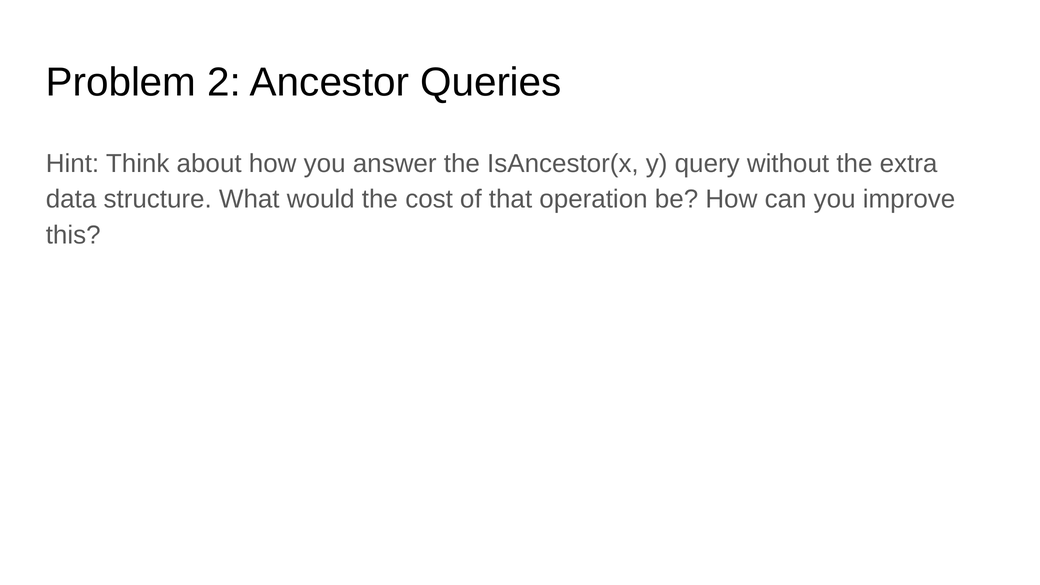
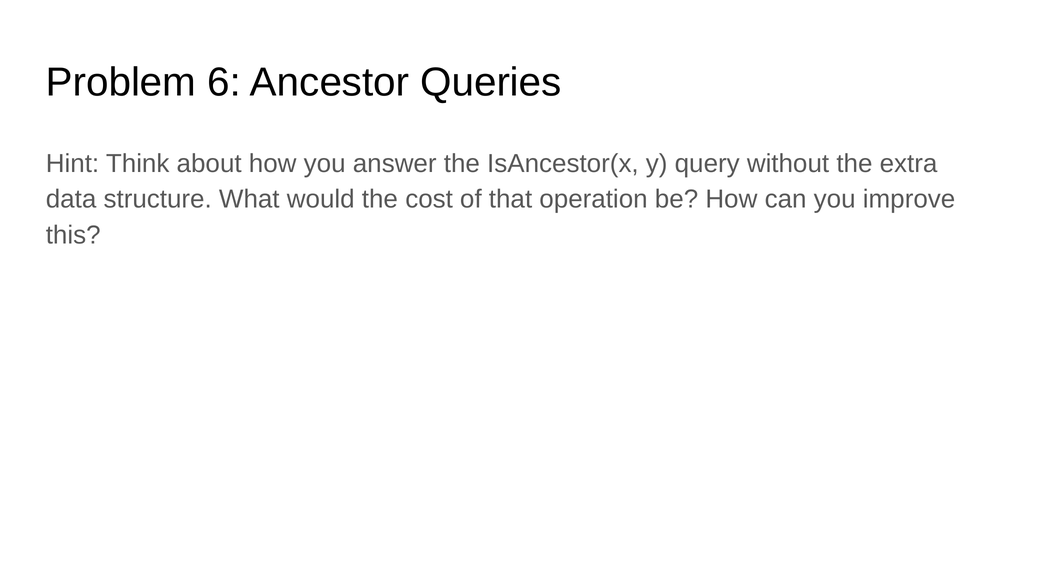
2: 2 -> 6 (224, 83)
